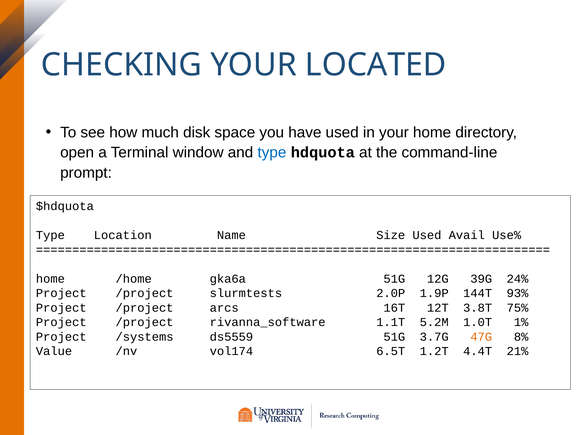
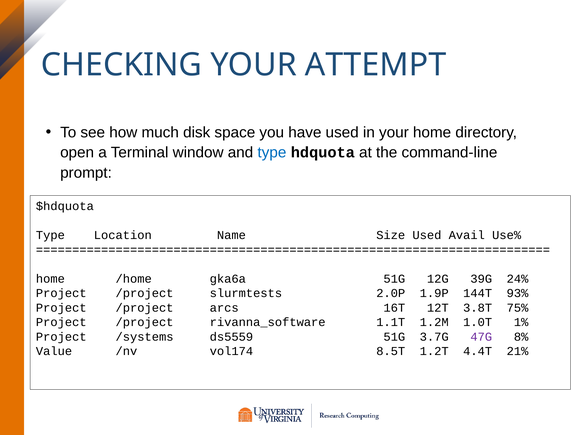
LOCATED: LOCATED -> ATTEMPT (376, 65)
5.2M: 5.2M -> 1.2M (434, 322)
47G colour: orange -> purple (481, 337)
6.5T: 6.5T -> 8.5T (391, 351)
